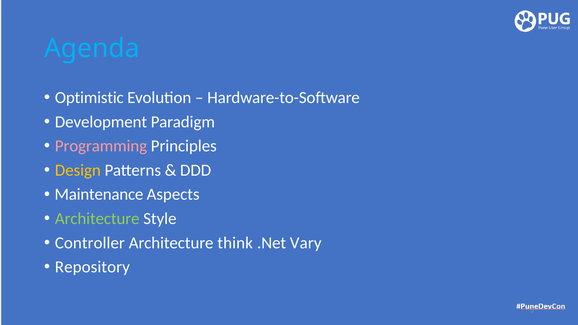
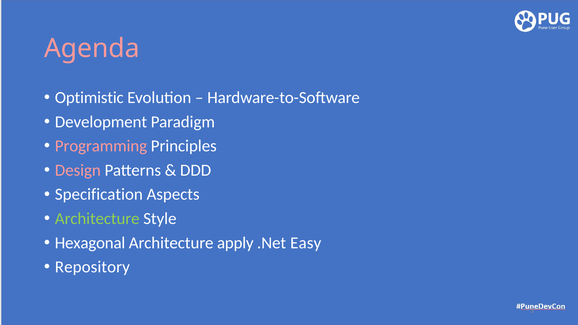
Agenda colour: light blue -> pink (92, 49)
Design colour: yellow -> pink (78, 170)
Maintenance: Maintenance -> Specification (99, 194)
Controller: Controller -> Hexagonal (90, 243)
think: think -> apply (235, 243)
Vary: Vary -> Easy (306, 243)
